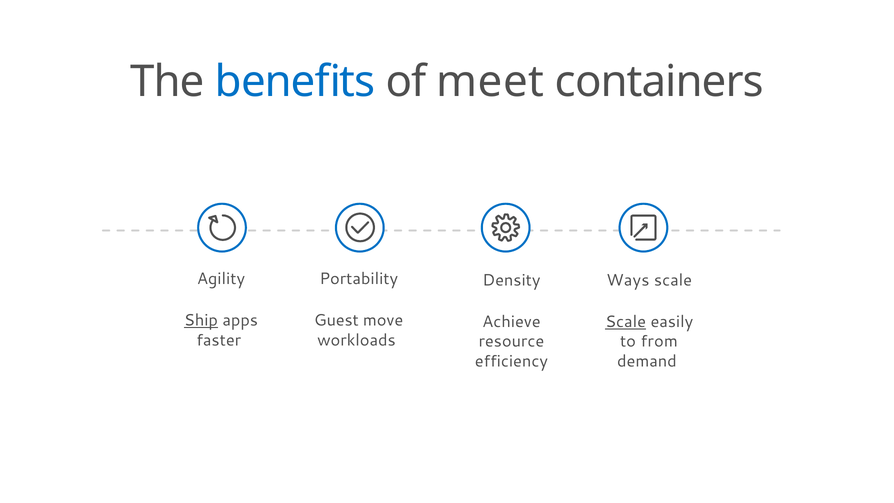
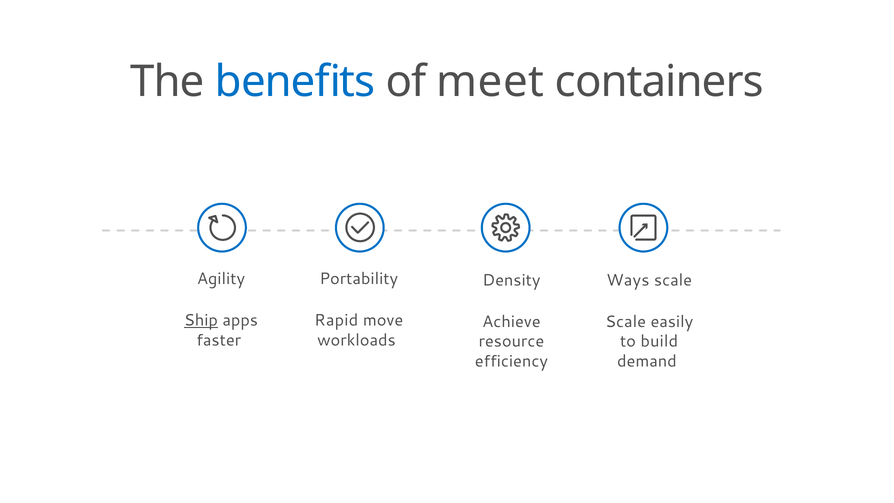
Guest: Guest -> Rapid (336, 320)
Scale underline: present -> none (626, 322)
from: from -> build (659, 341)
